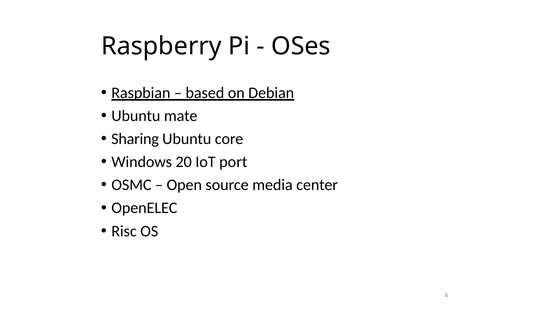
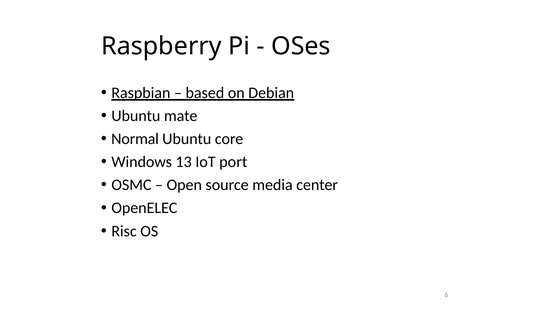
Sharing: Sharing -> Normal (135, 139)
20: 20 -> 13 (184, 162)
